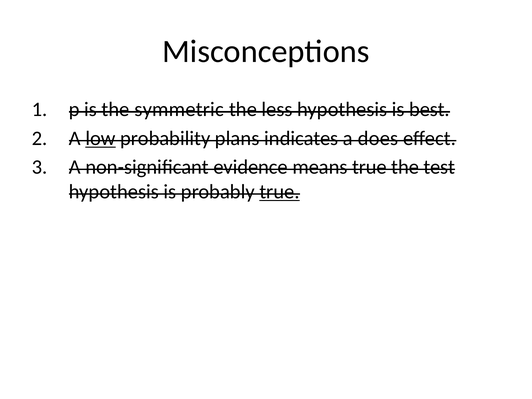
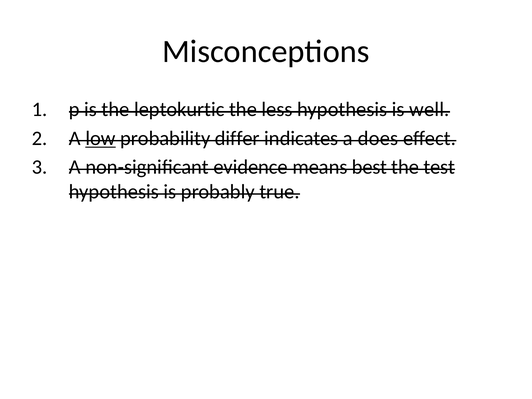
symmetric: symmetric -> leptokurtic (179, 110)
best: best -> well (429, 110)
plans: plans -> differ (237, 138)
means true: true -> best (369, 167)
true underline: present -> none (280, 192)
